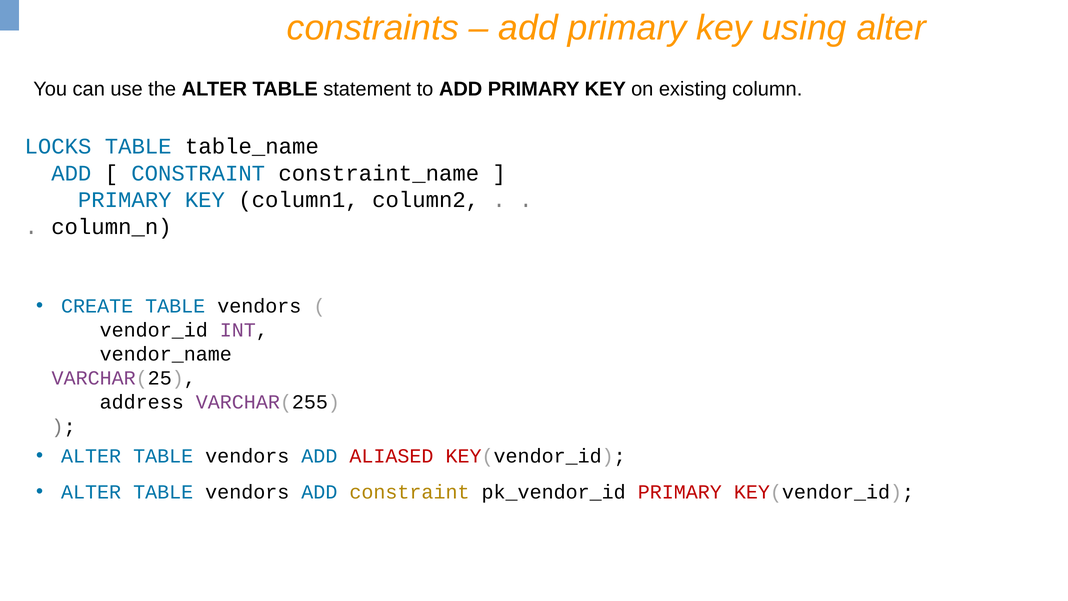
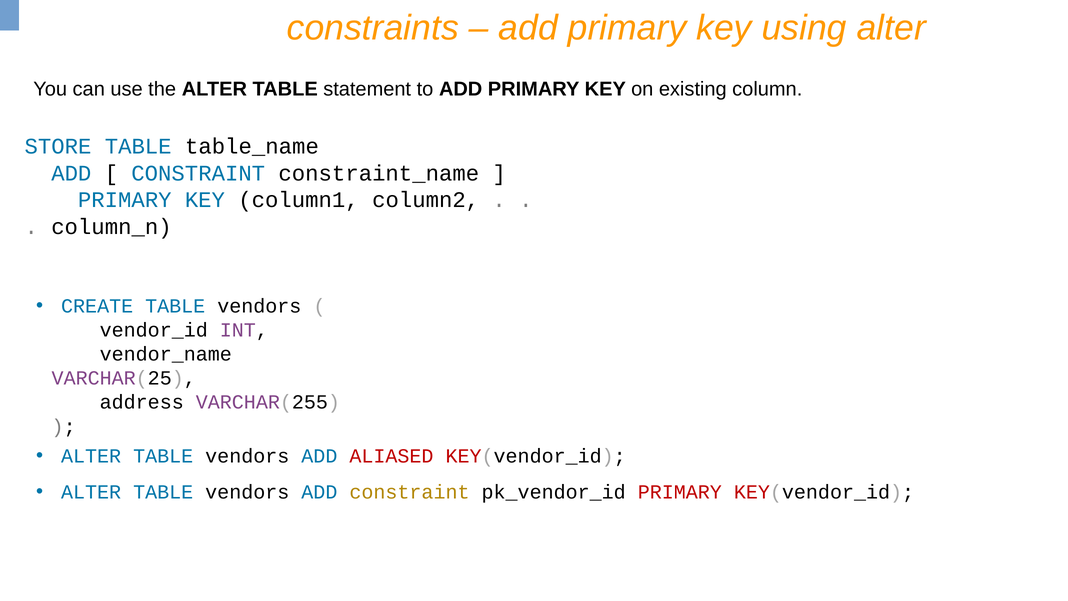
LOCKS: LOCKS -> STORE (58, 147)
